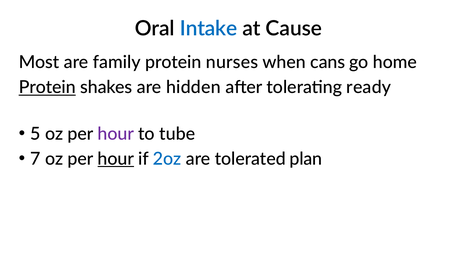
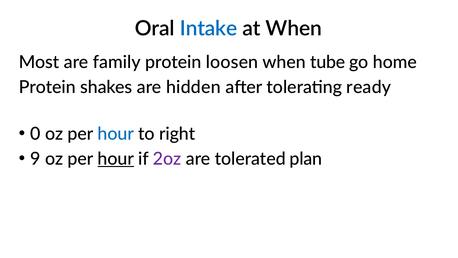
at Cause: Cause -> When (294, 28)
nurses: nurses -> loosen (232, 62)
cans: cans -> tube (328, 62)
Protein underline: present -> none (47, 87)
5: 5 -> 0 (35, 134)
hour colour: purple -> blue (116, 134)
tube: tube -> right (177, 134)
7: 7 -> 9 (35, 159)
2oz colour: blue -> purple (167, 159)
